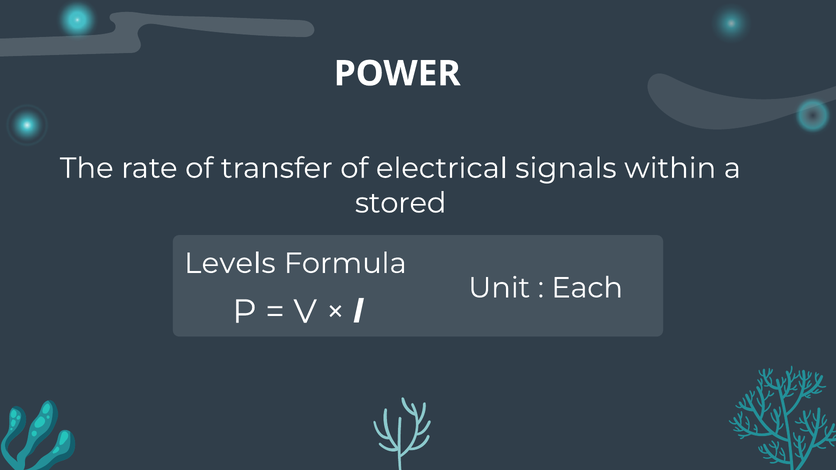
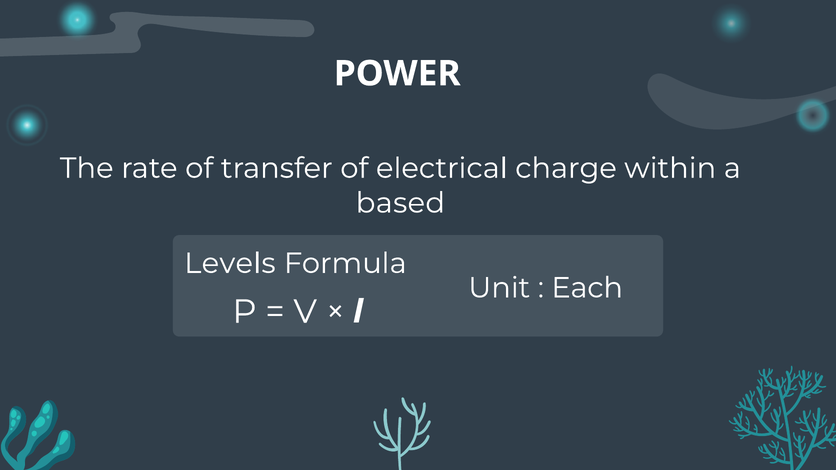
signals: signals -> charge (566, 168)
stored: stored -> based (400, 203)
